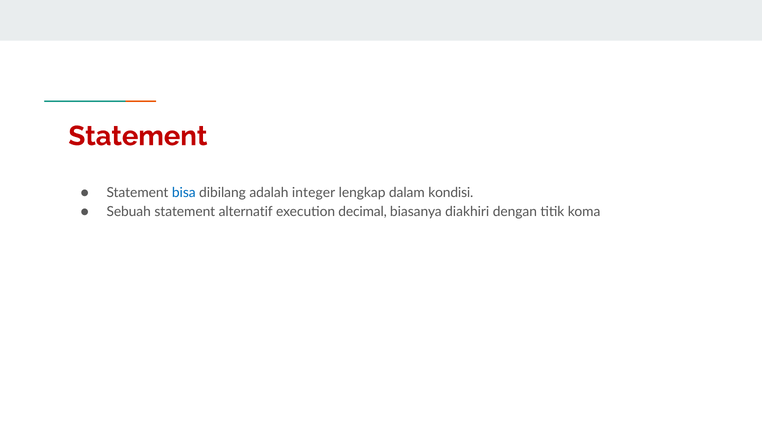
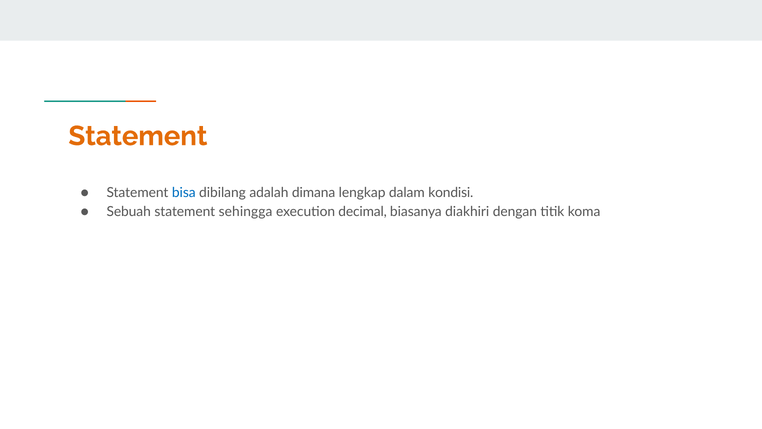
Statement colour: red -> orange (138, 136)
integer: integer -> dimana (314, 193)
alternatif: alternatif -> sehingga (246, 212)
